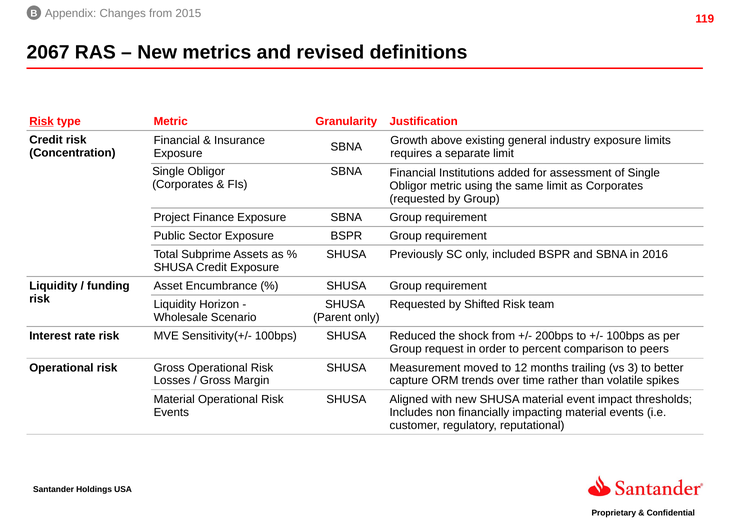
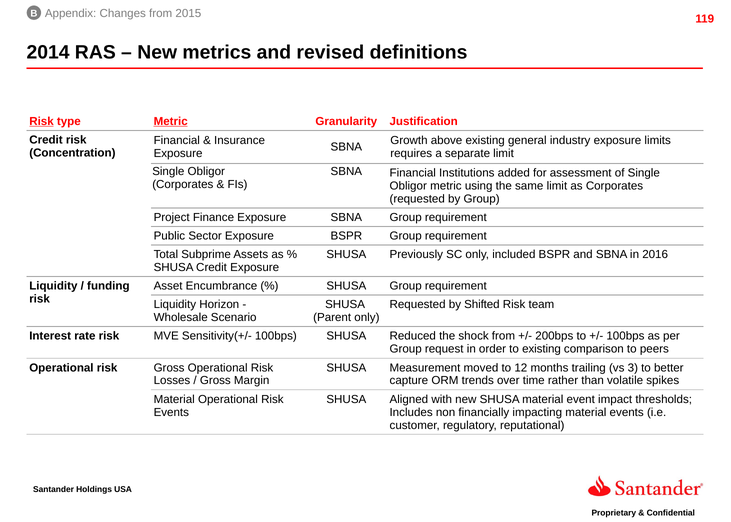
2067: 2067 -> 2014 (48, 52)
Metric underline: none -> present (171, 121)
to percent: percent -> existing (541, 349)
